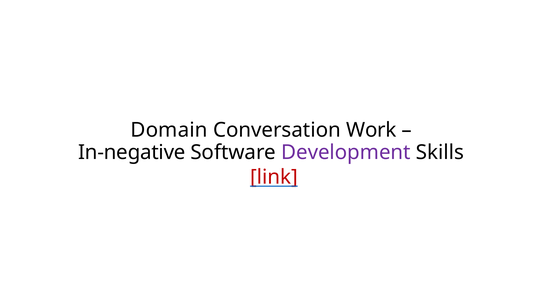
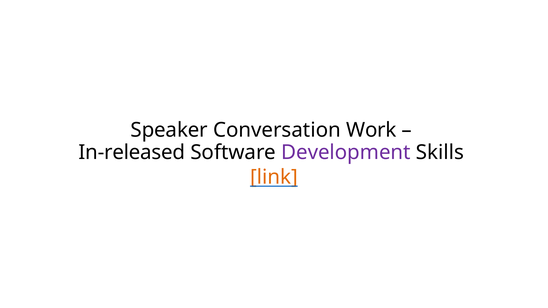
Domain: Domain -> Speaker (169, 130)
In-negative: In-negative -> In-released (132, 152)
link colour: red -> orange (274, 177)
